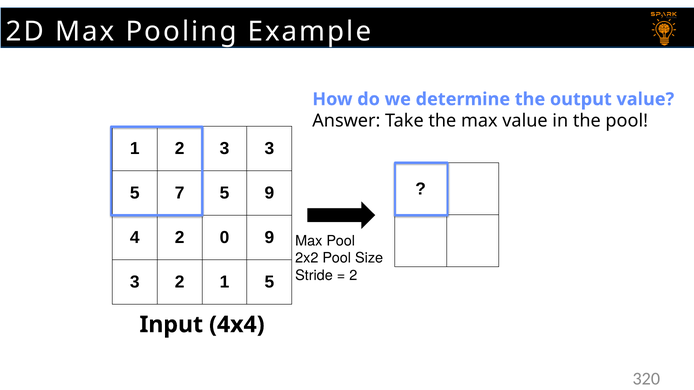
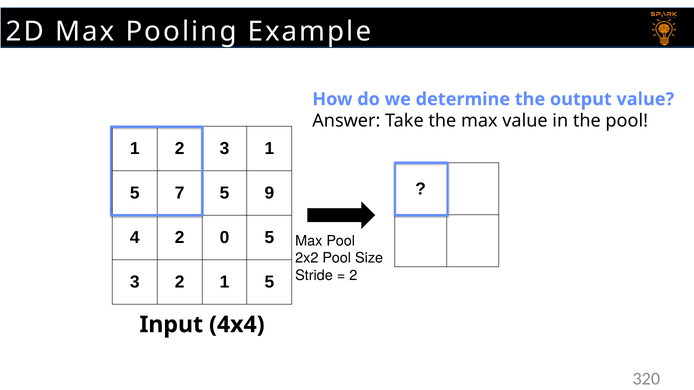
3 3: 3 -> 1 (269, 149)
0 9: 9 -> 5 (269, 238)
